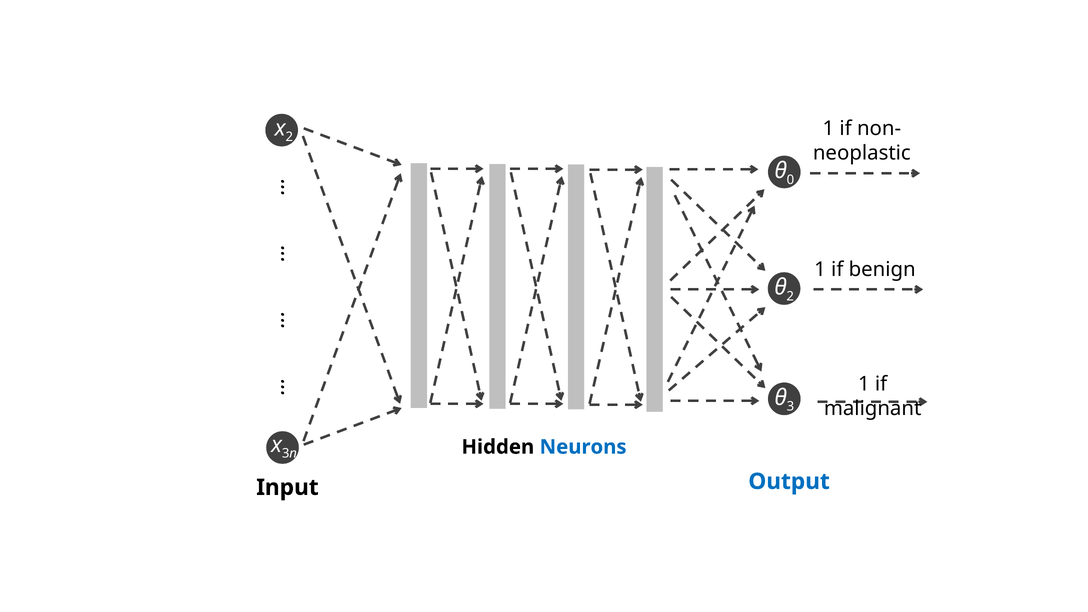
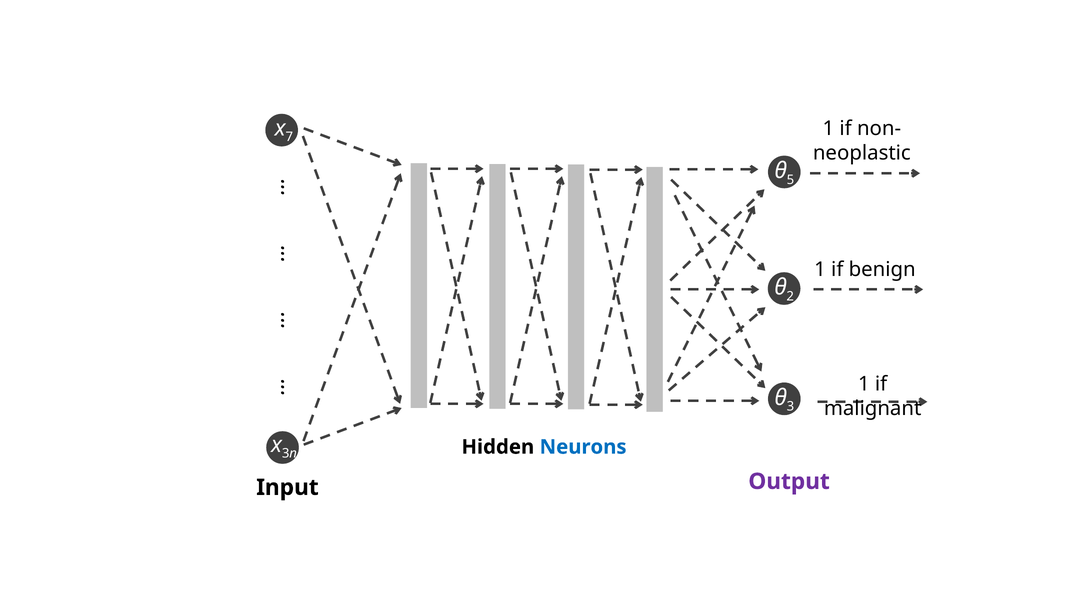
2: 2 -> 7 (289, 137)
0: 0 -> 5 (790, 180)
Output colour: blue -> purple (789, 481)
